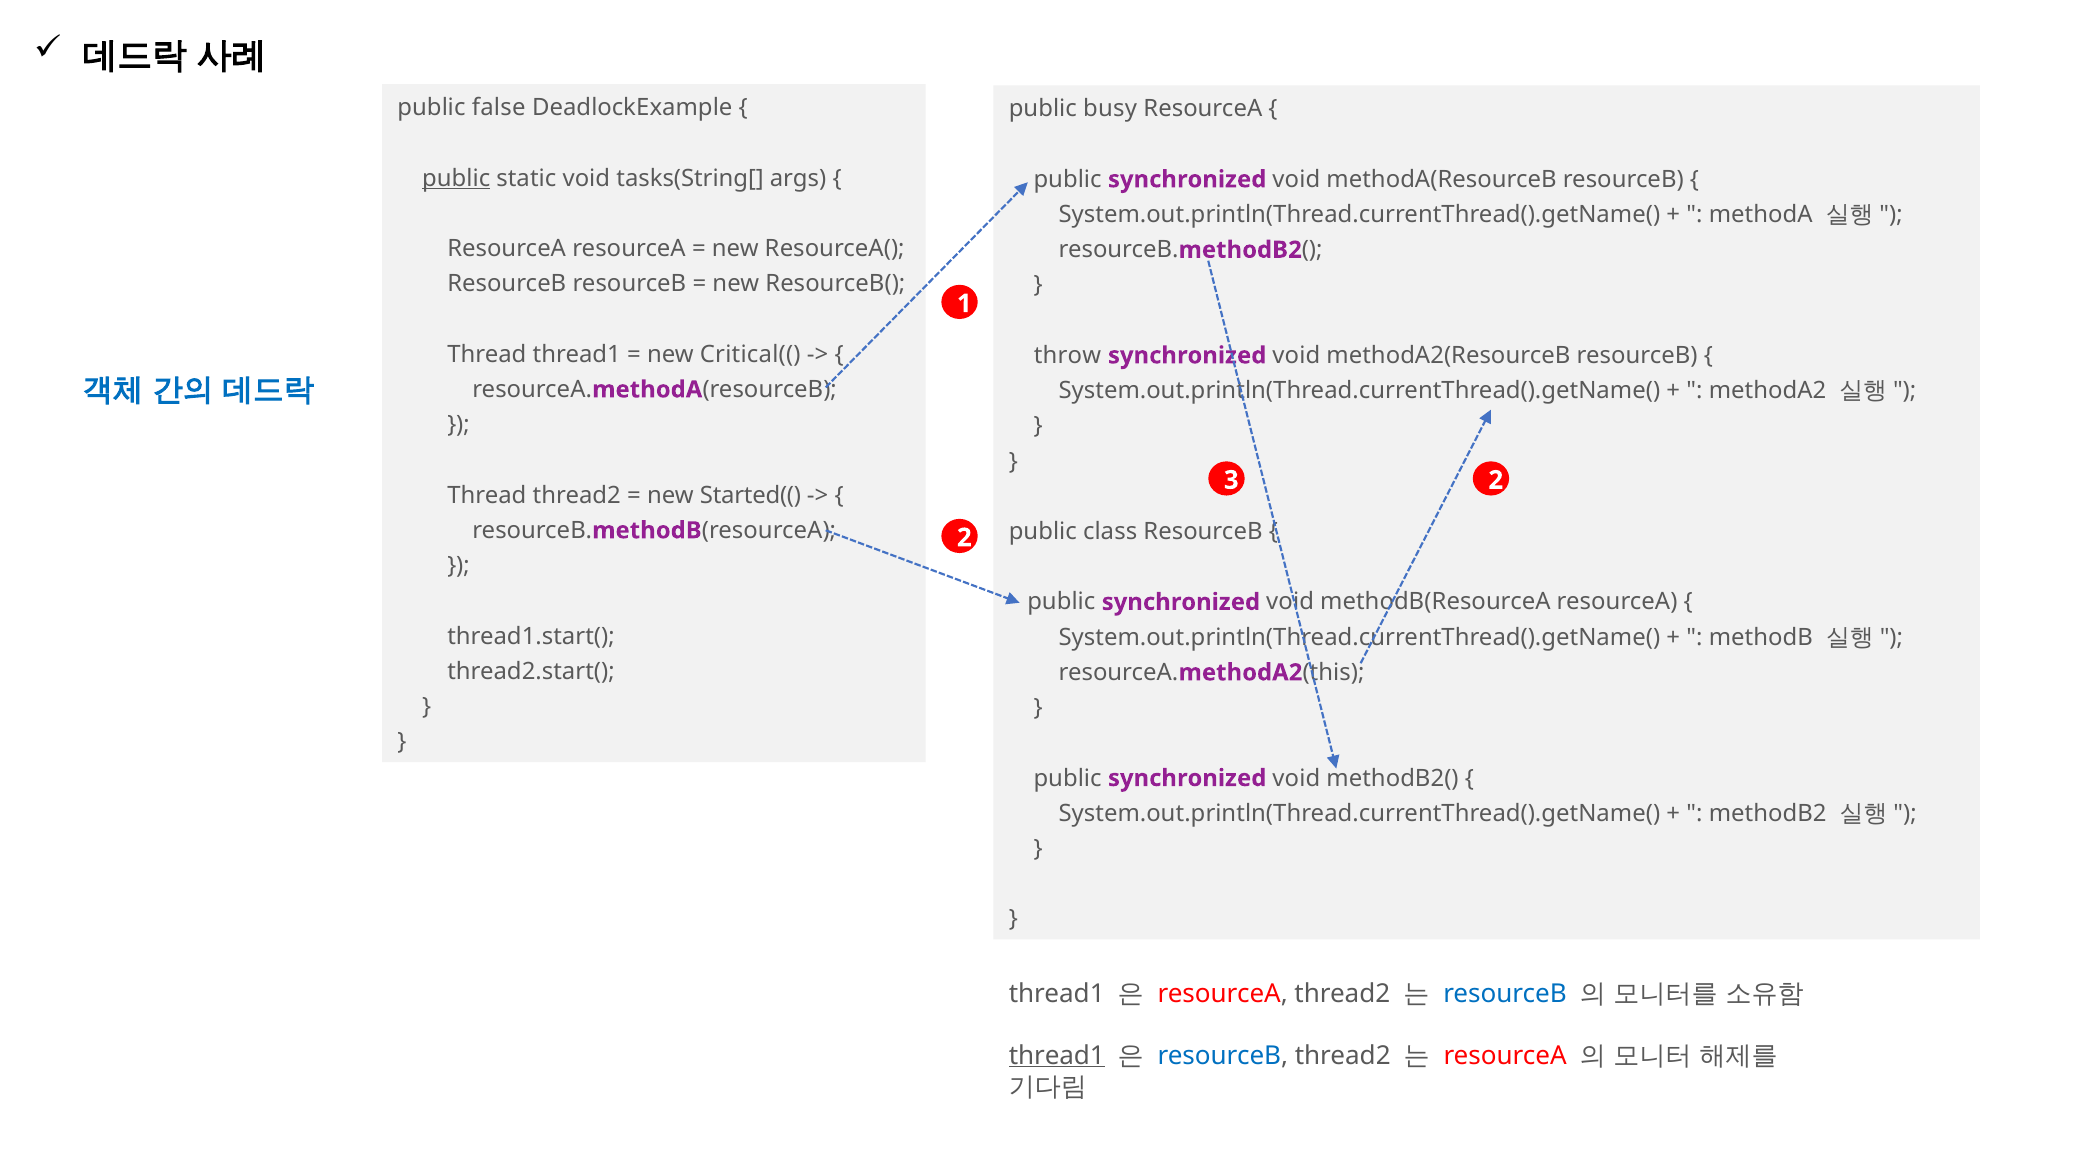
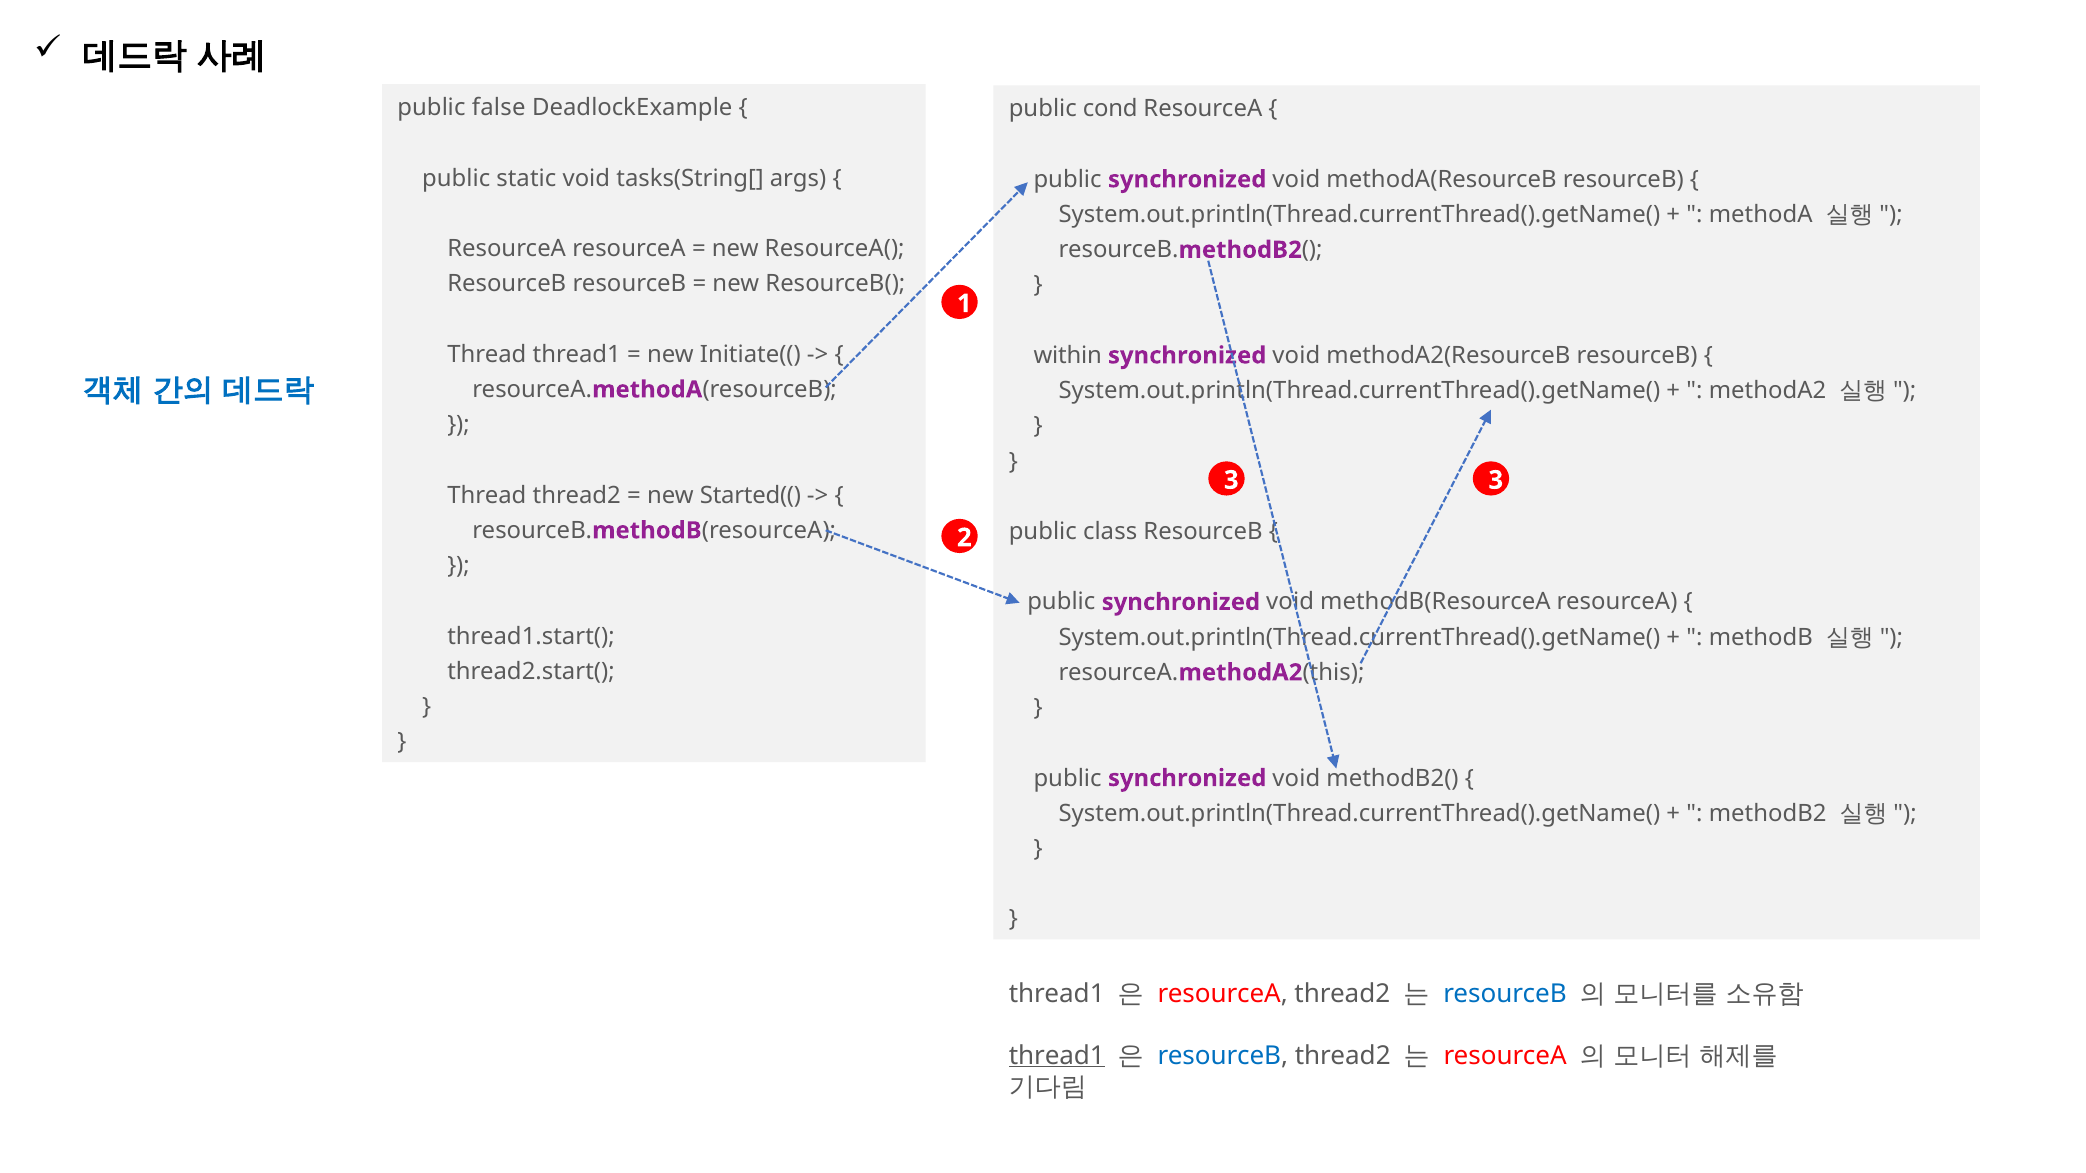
busy: busy -> cond (1110, 109)
public underline: present -> none (456, 178)
Critical((: Critical(( -> Initiate(( (750, 354)
throw: throw -> within (1068, 356)
3 2: 2 -> 3 (1496, 480)
